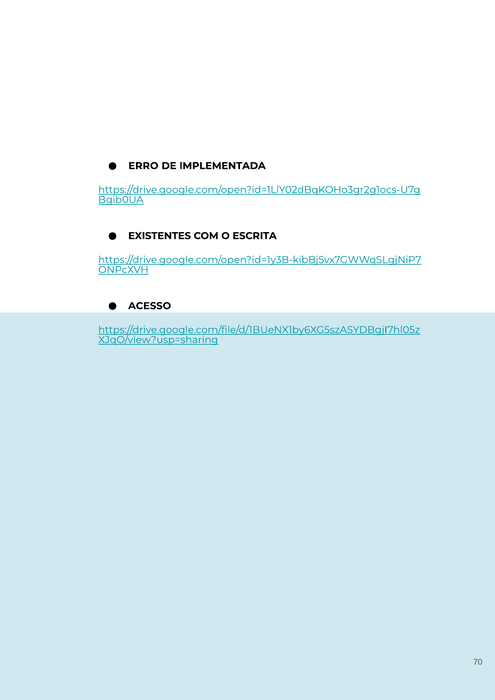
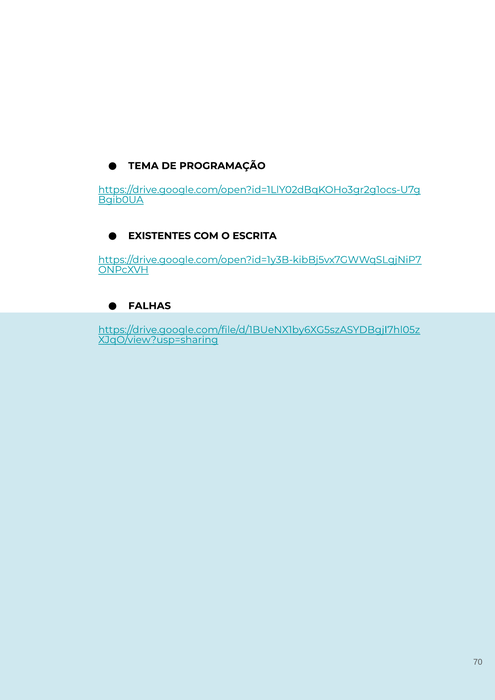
ERRO: ERRO -> TEMA (143, 166)
IMPLEMENTADA: IMPLEMENTADA -> PROGRAMAÇÃO (222, 166)
ACESSO: ACESSO -> FALHAS (150, 306)
